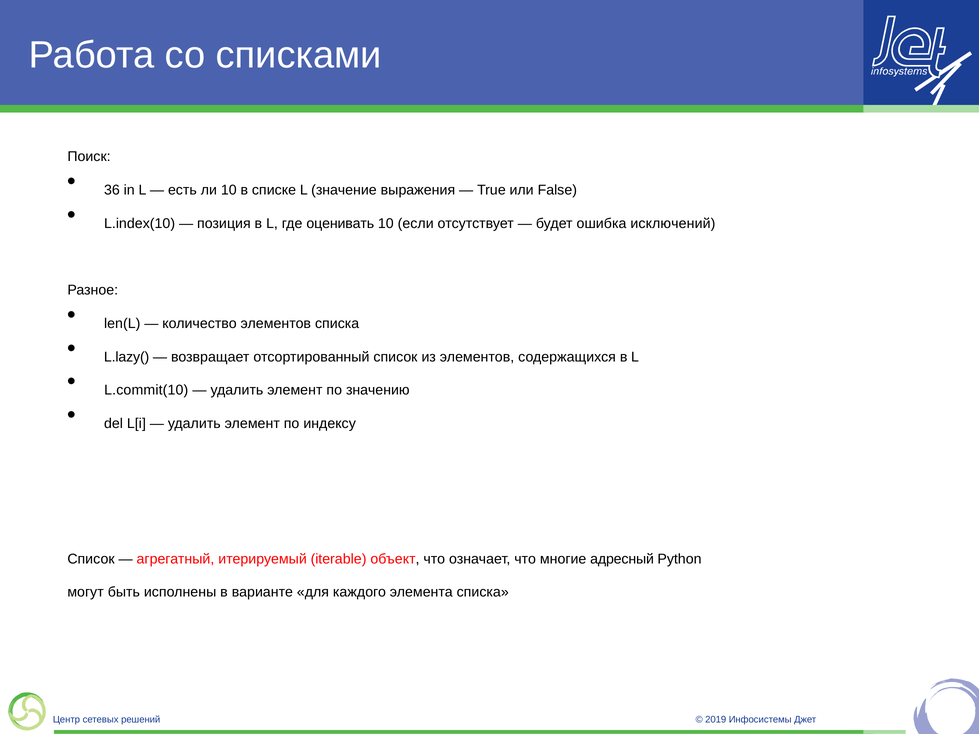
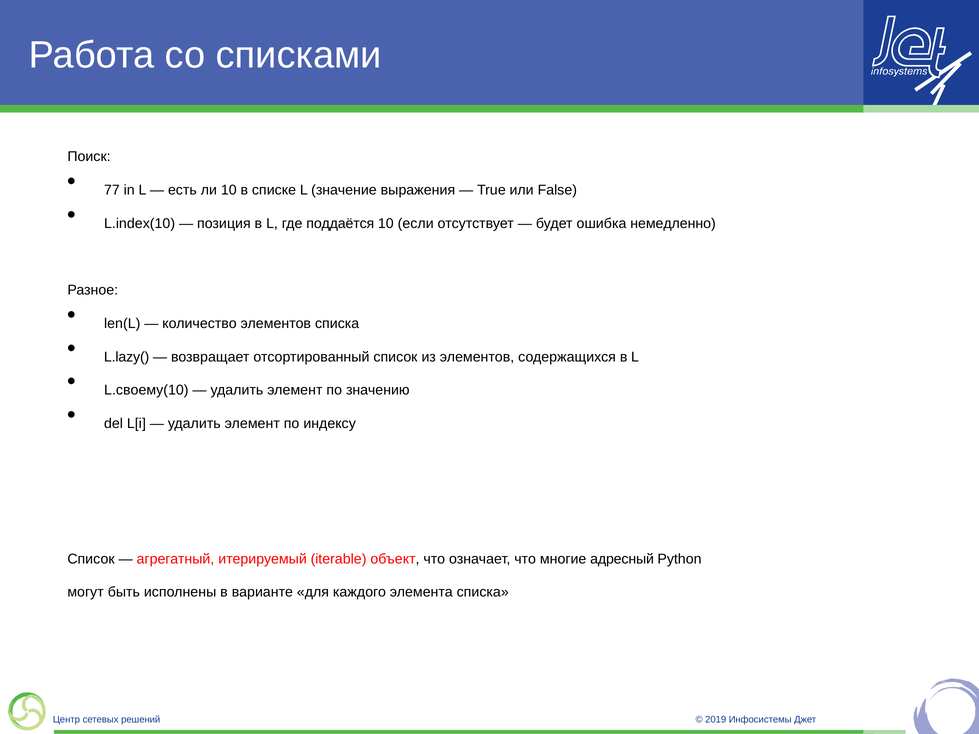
36: 36 -> 77 (112, 190)
оценивать: оценивать -> поддаётся (340, 223)
исключений: исключений -> немедленно (673, 223)
L.commit(10: L.commit(10 -> L.своему(10 (146, 390)
